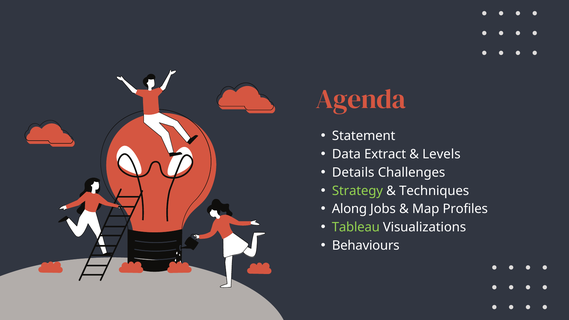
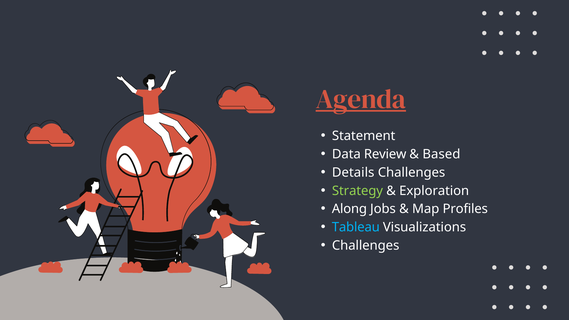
Agenda underline: none -> present (361, 99)
Extract: Extract -> Review (385, 154)
Levels: Levels -> Based (441, 154)
Techniques: Techniques -> Exploration (434, 191)
Tableau colour: light green -> light blue (356, 227)
Behaviours: Behaviours -> Challenges (366, 246)
